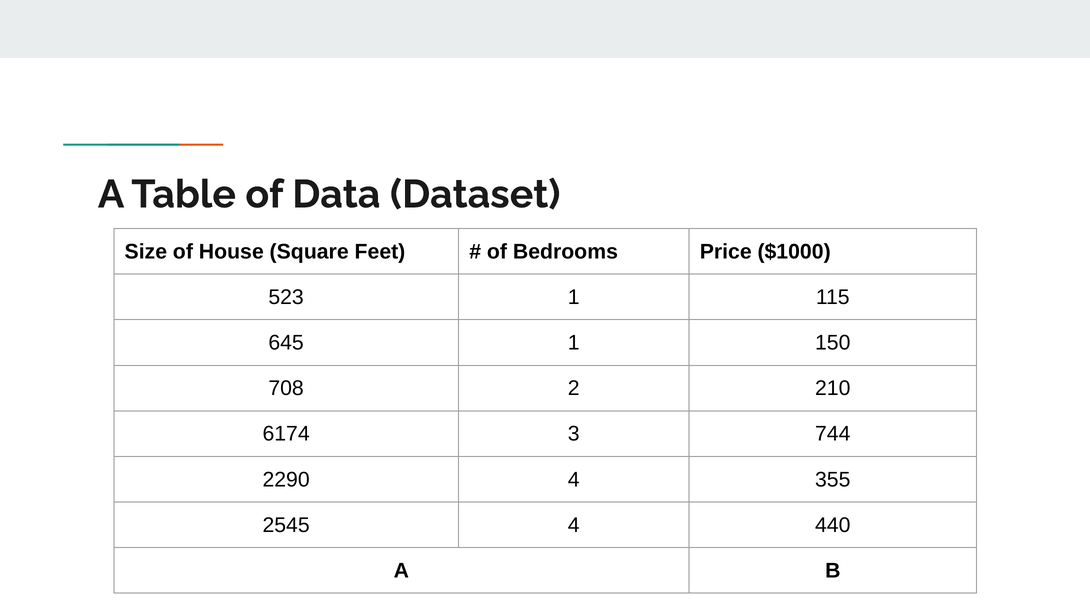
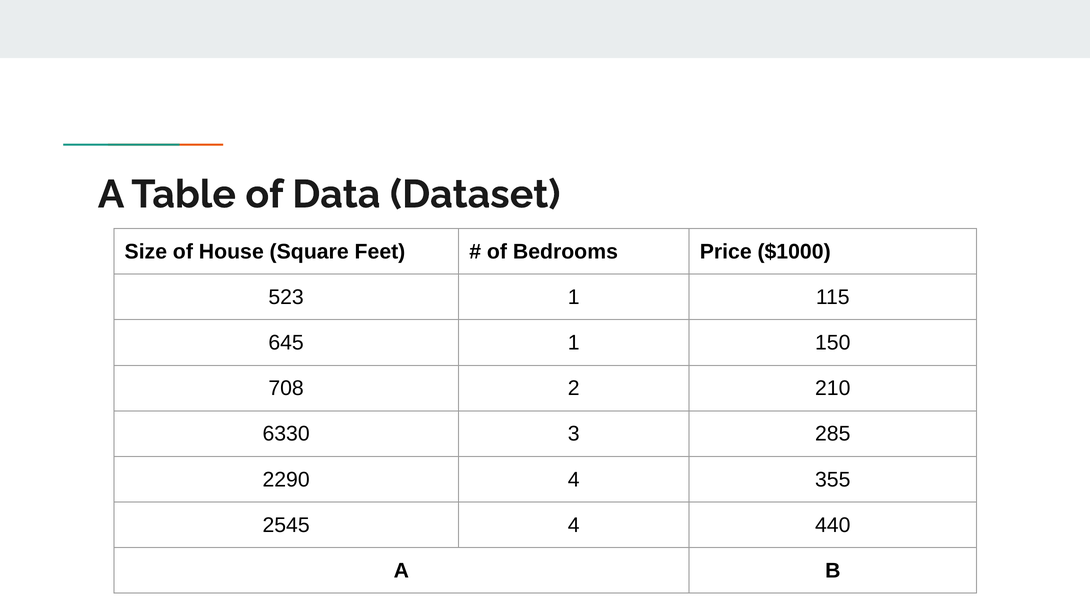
6174: 6174 -> 6330 (286, 434)
744: 744 -> 285 (833, 434)
